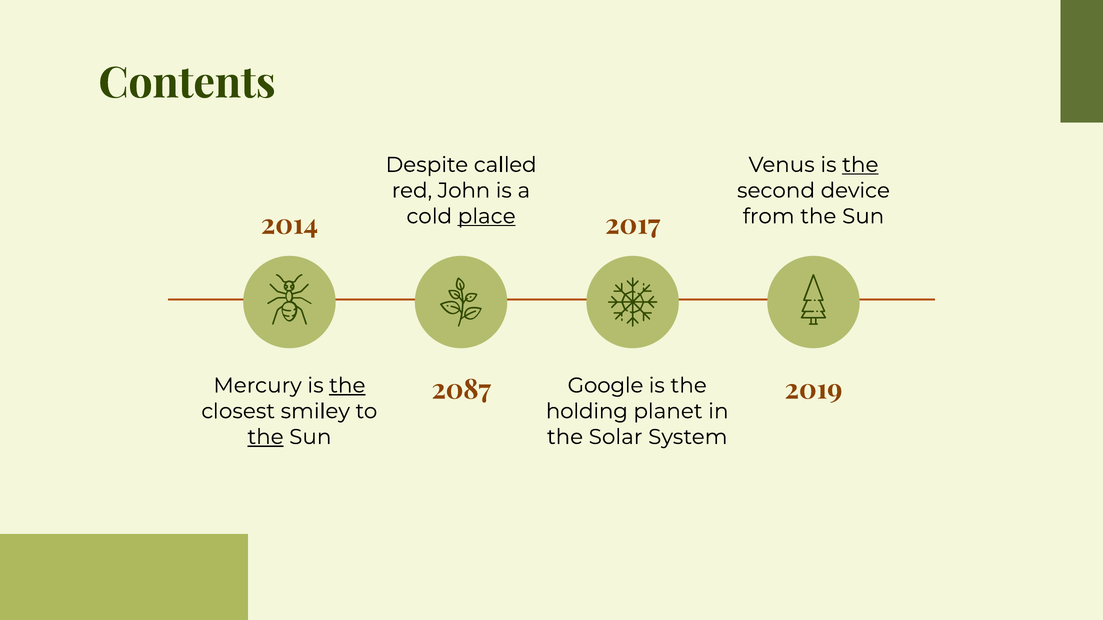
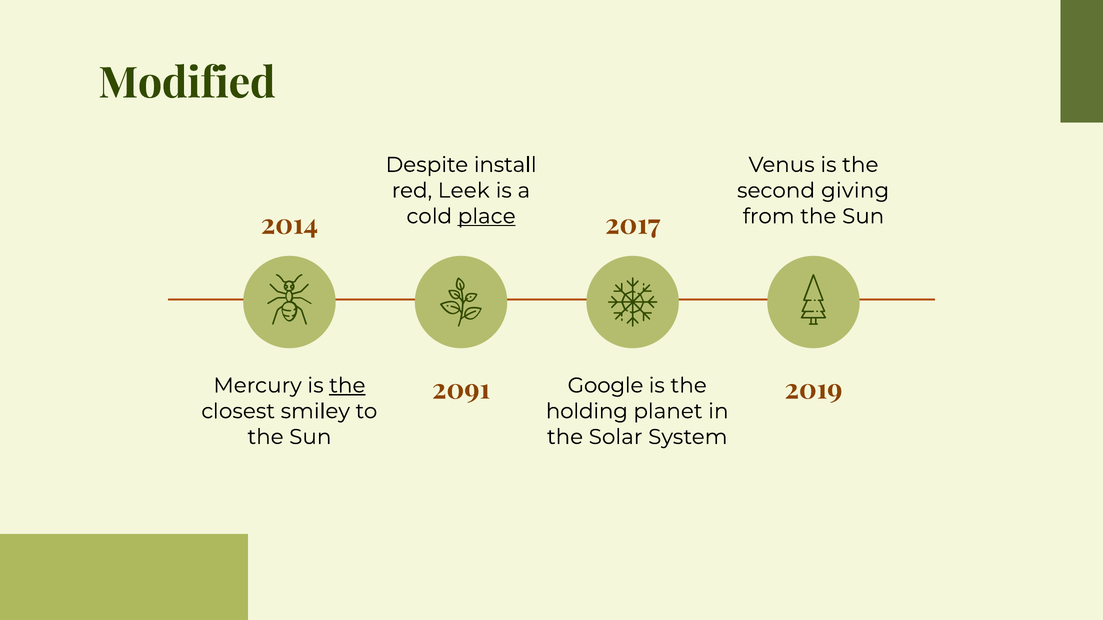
Contents: Contents -> Modified (187, 83)
called: called -> install (505, 165)
the underline: present -> none (860, 165)
John: John -> Leek (464, 191)
device: device -> giving (855, 191)
2087: 2087 -> 2091 (461, 390)
the underline: present -> none (266, 437)
